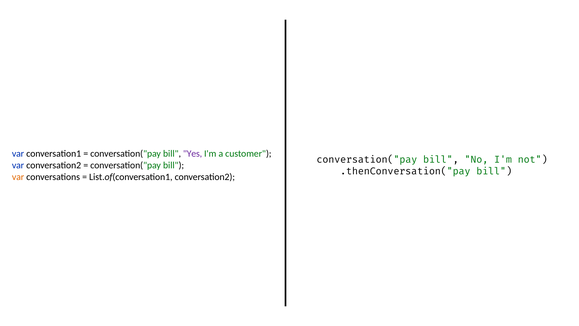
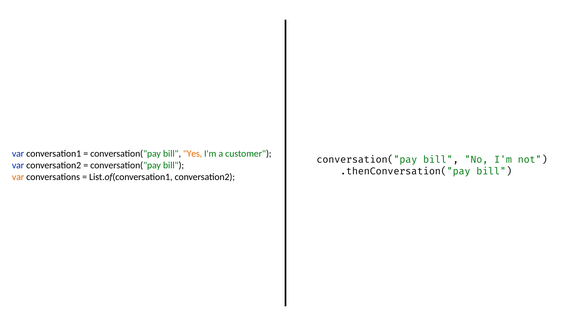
Yes colour: purple -> orange (193, 154)
